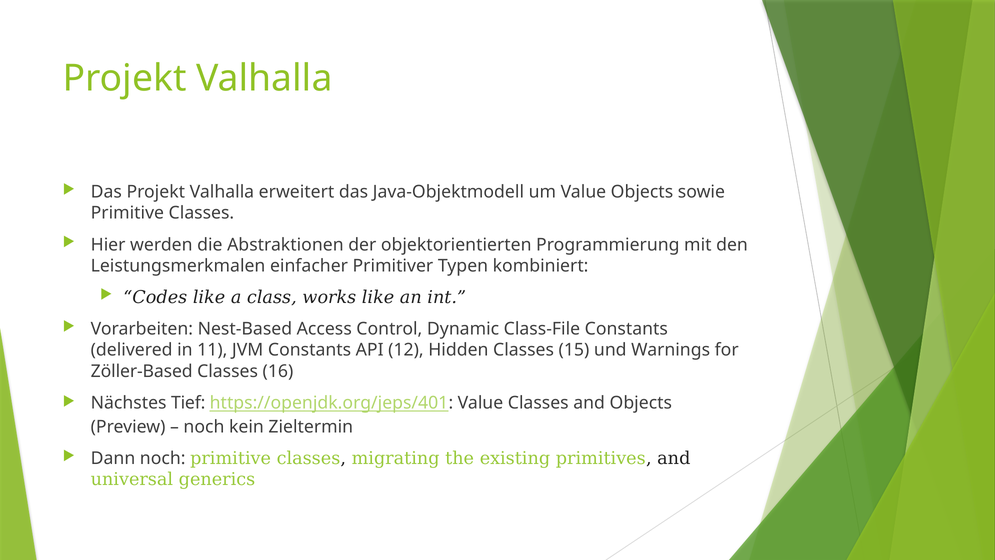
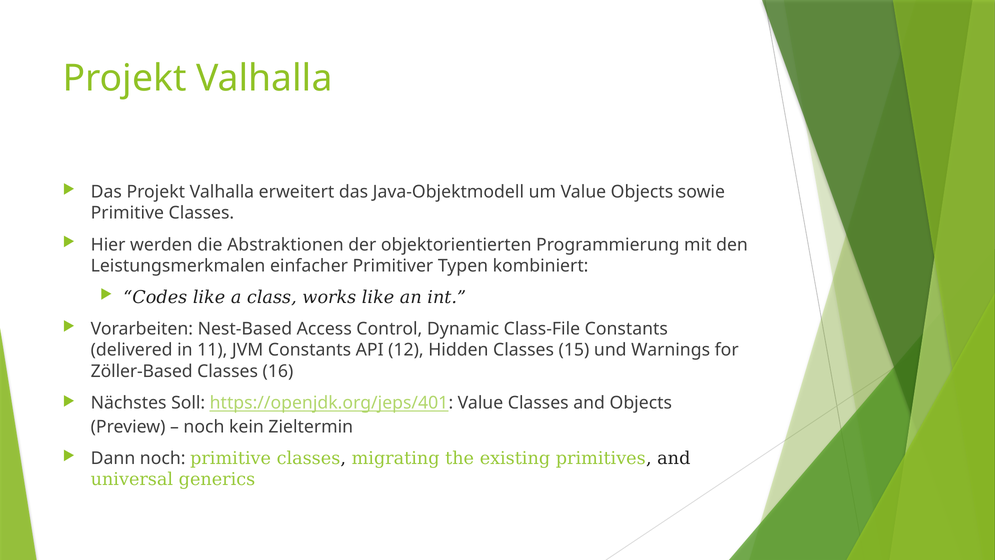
Tief: Tief -> Soll (188, 403)
